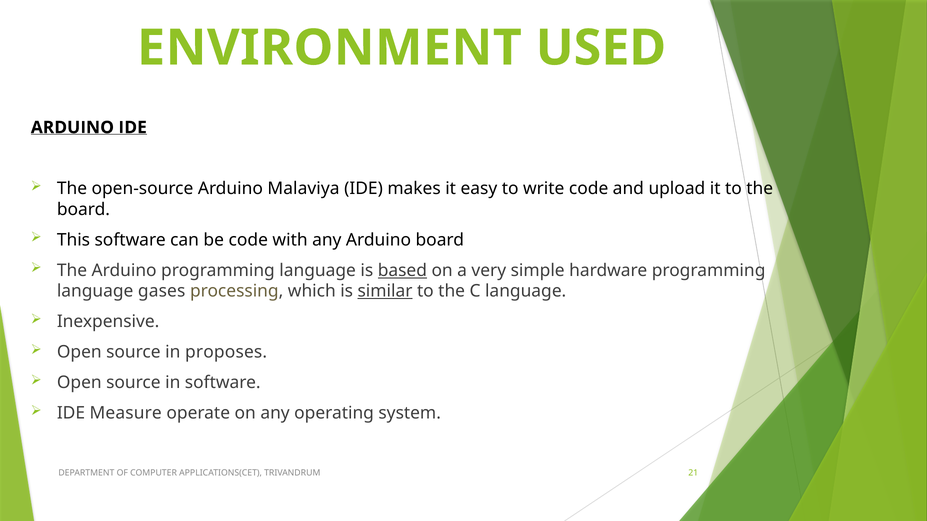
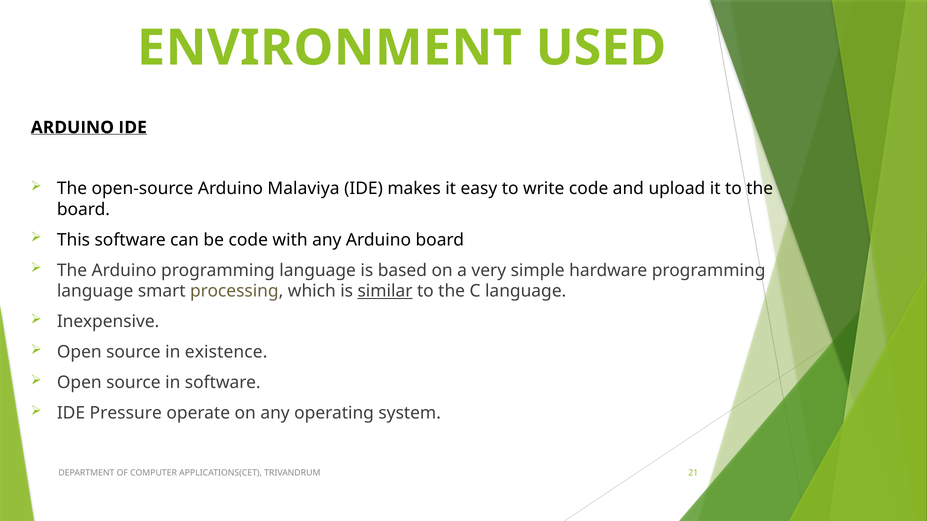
based underline: present -> none (402, 271)
gases: gases -> smart (162, 291)
proposes: proposes -> existence (226, 352)
Measure: Measure -> Pressure (126, 413)
